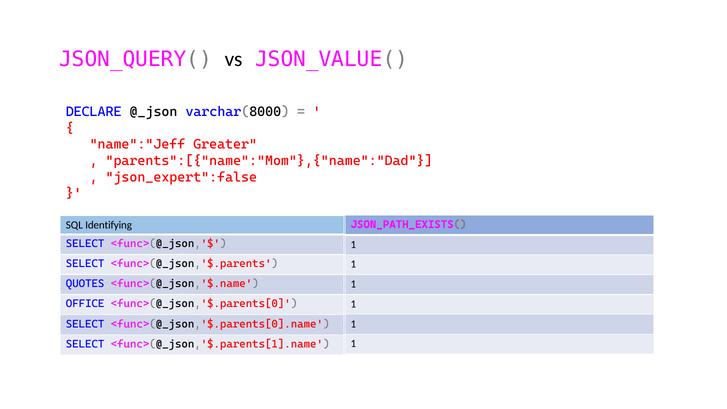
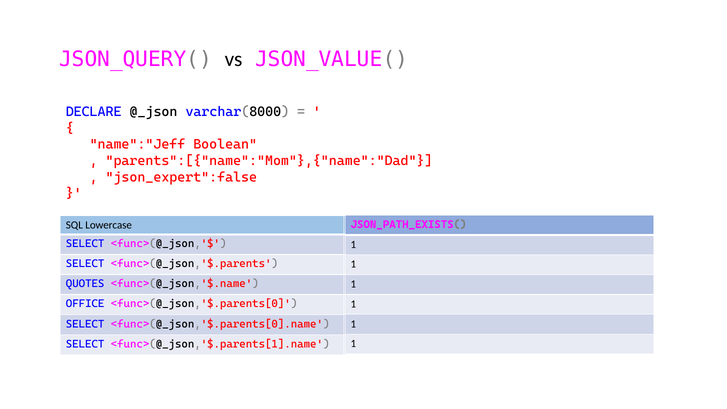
Greater: Greater -> Boolean (225, 144)
Identifying: Identifying -> Lowercase (109, 225)
